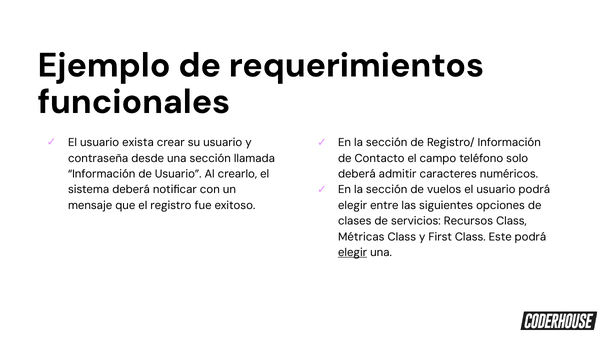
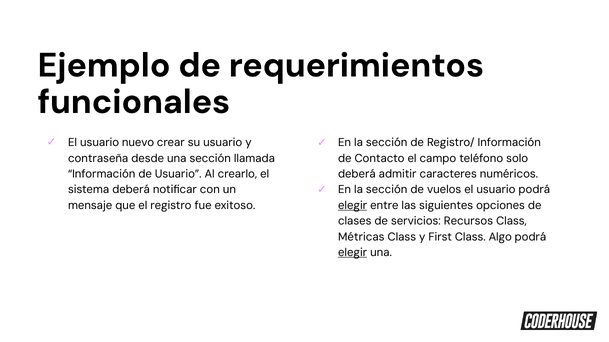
exista: exista -> nuevo (138, 143)
elegir underline: none -> present (353, 206)
Este: Este -> Algo (500, 237)
